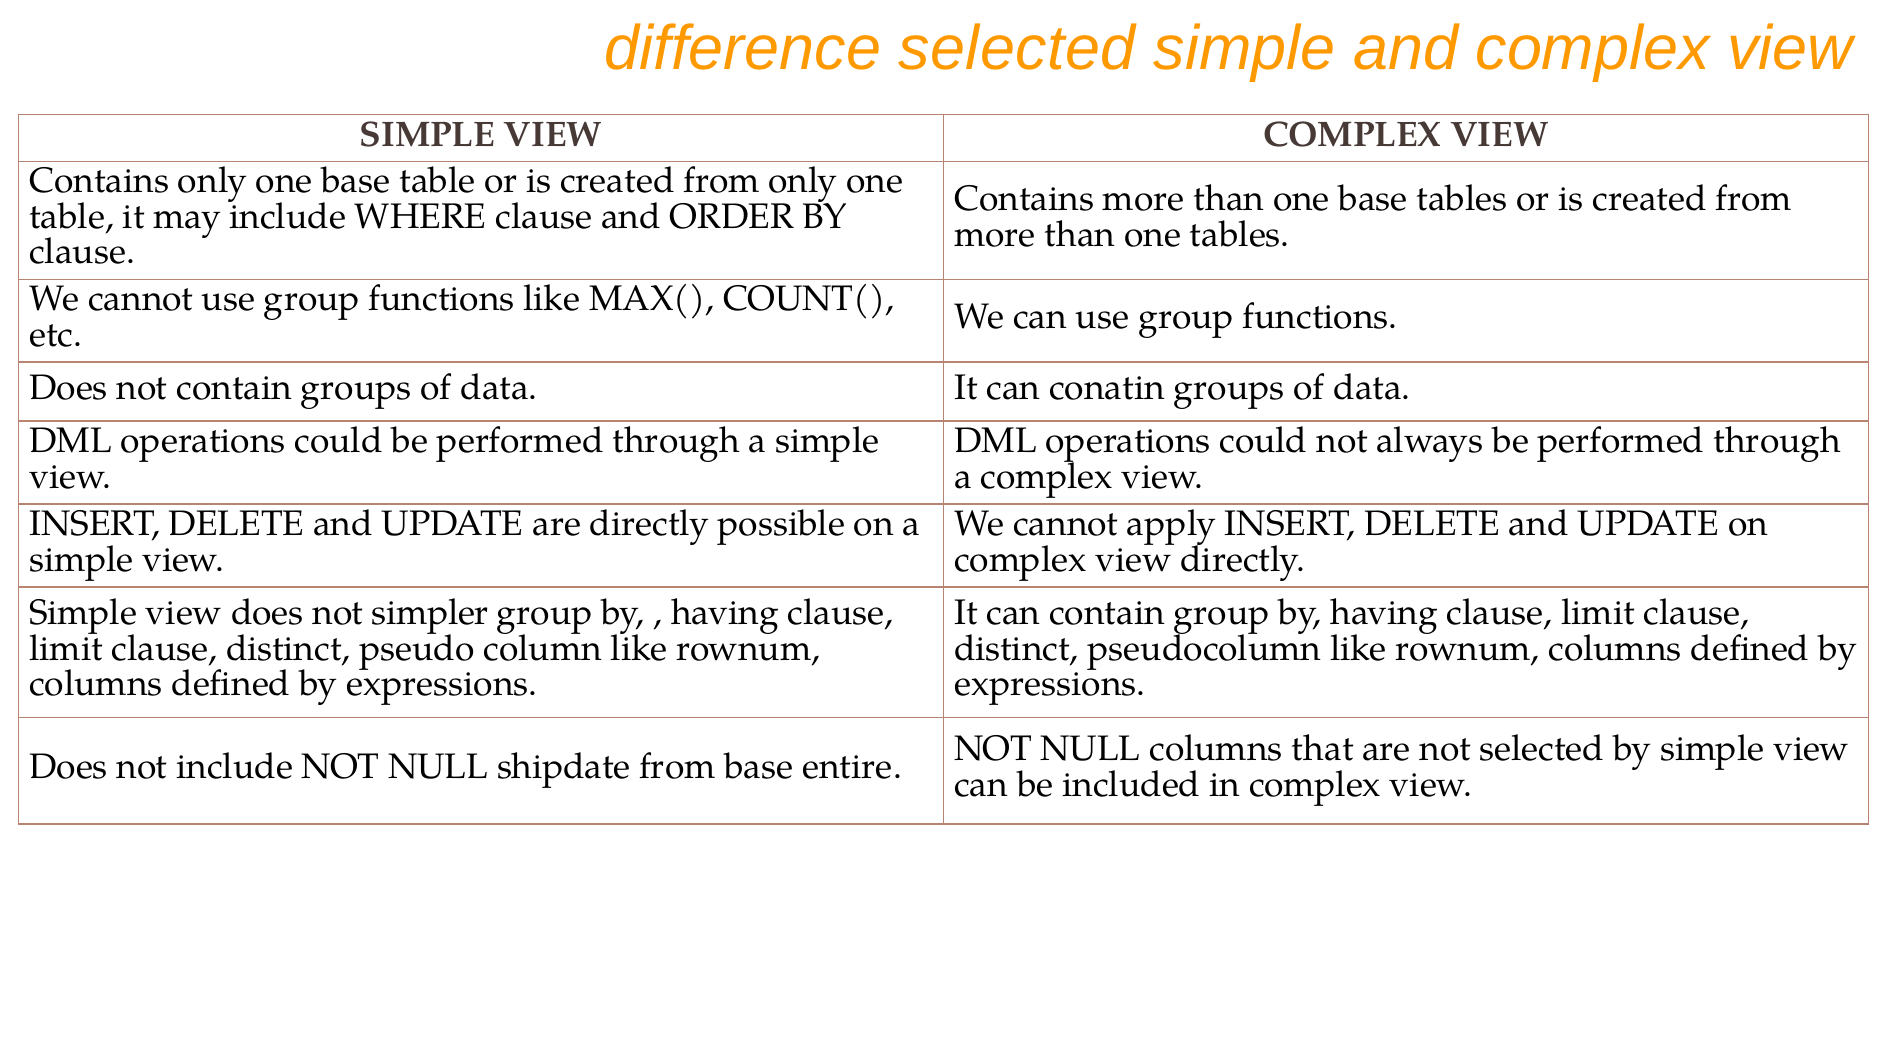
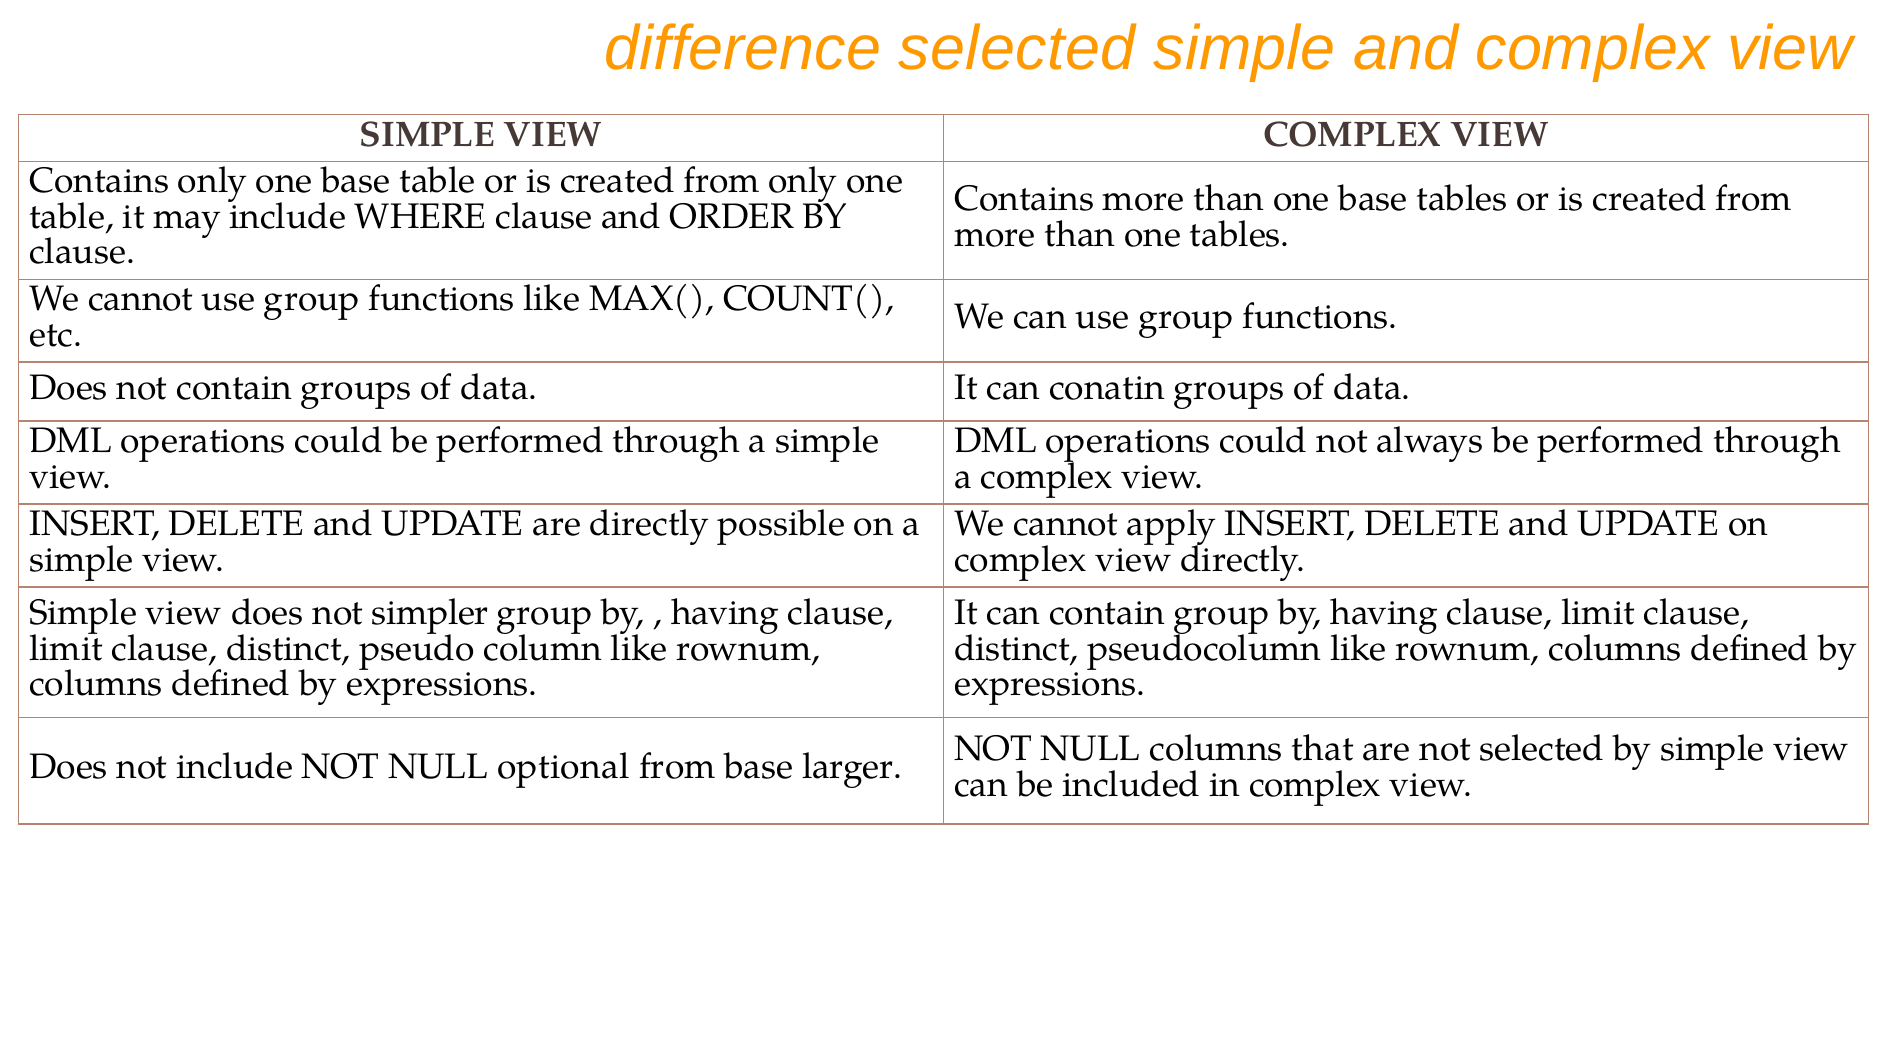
shipdate: shipdate -> optional (564, 767)
entire: entire -> larger (852, 767)
